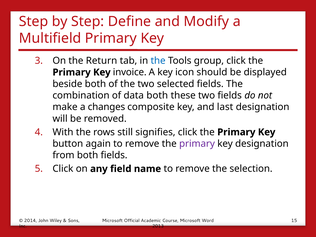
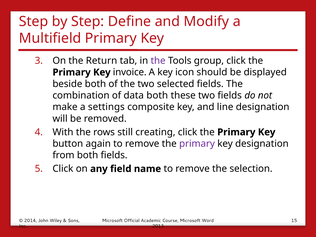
the colour: blue -> purple (158, 61)
changes: changes -> settings (106, 107)
last: last -> line (225, 107)
signifies: signifies -> creating (155, 132)
